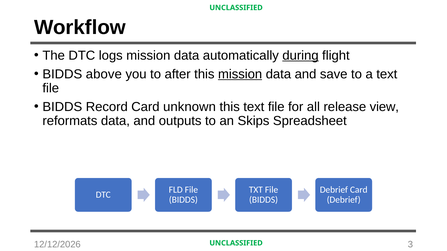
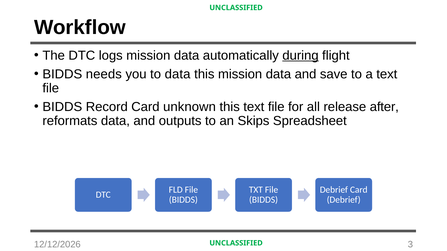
above: above -> needs (104, 74)
to after: after -> data (178, 74)
mission underline: present -> none (240, 74)
view: view -> after (384, 107)
